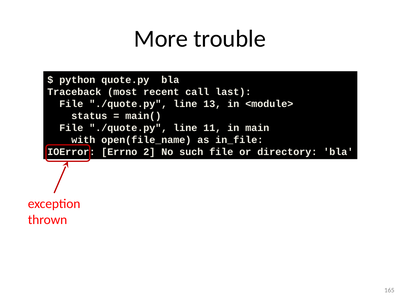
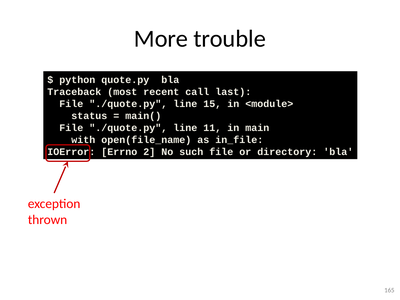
13: 13 -> 15 (212, 104)
